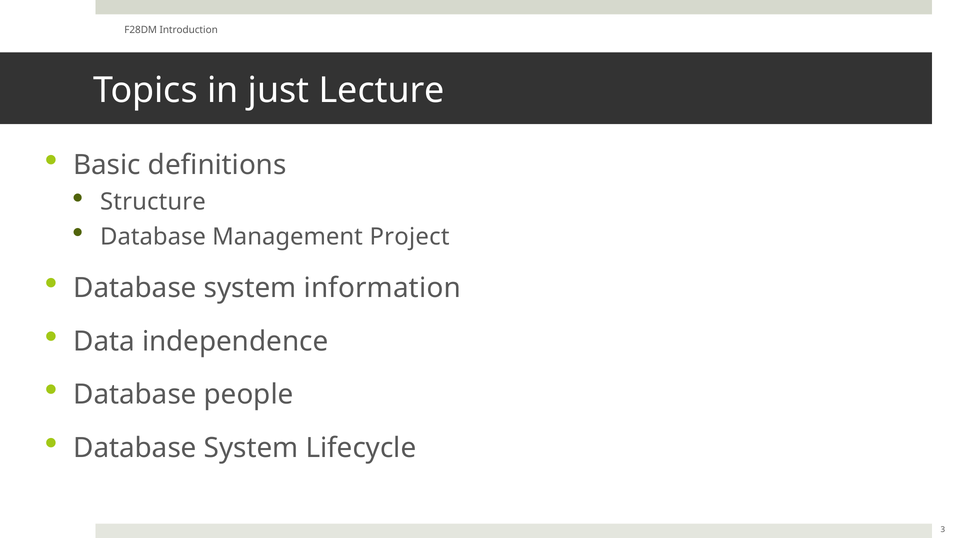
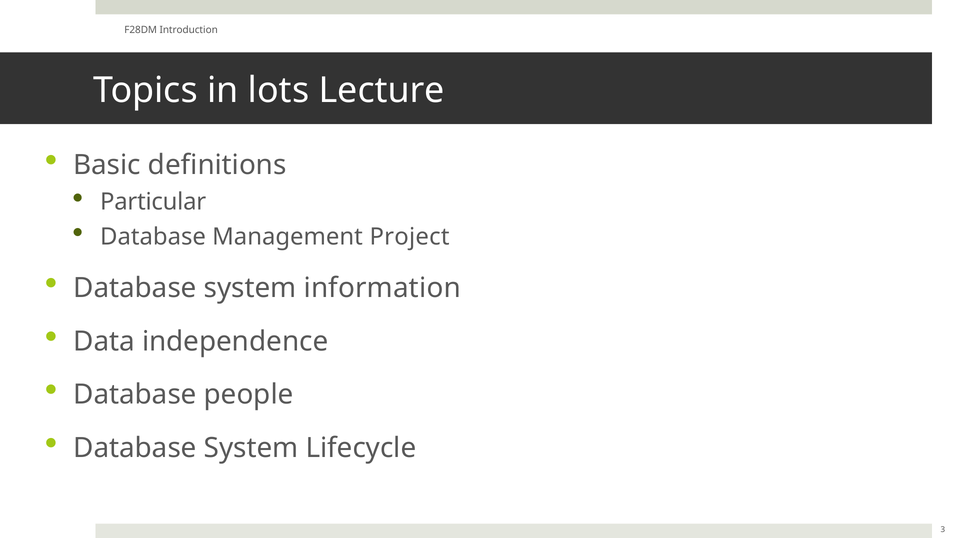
just: just -> lots (278, 91)
Structure: Structure -> Particular (153, 202)
